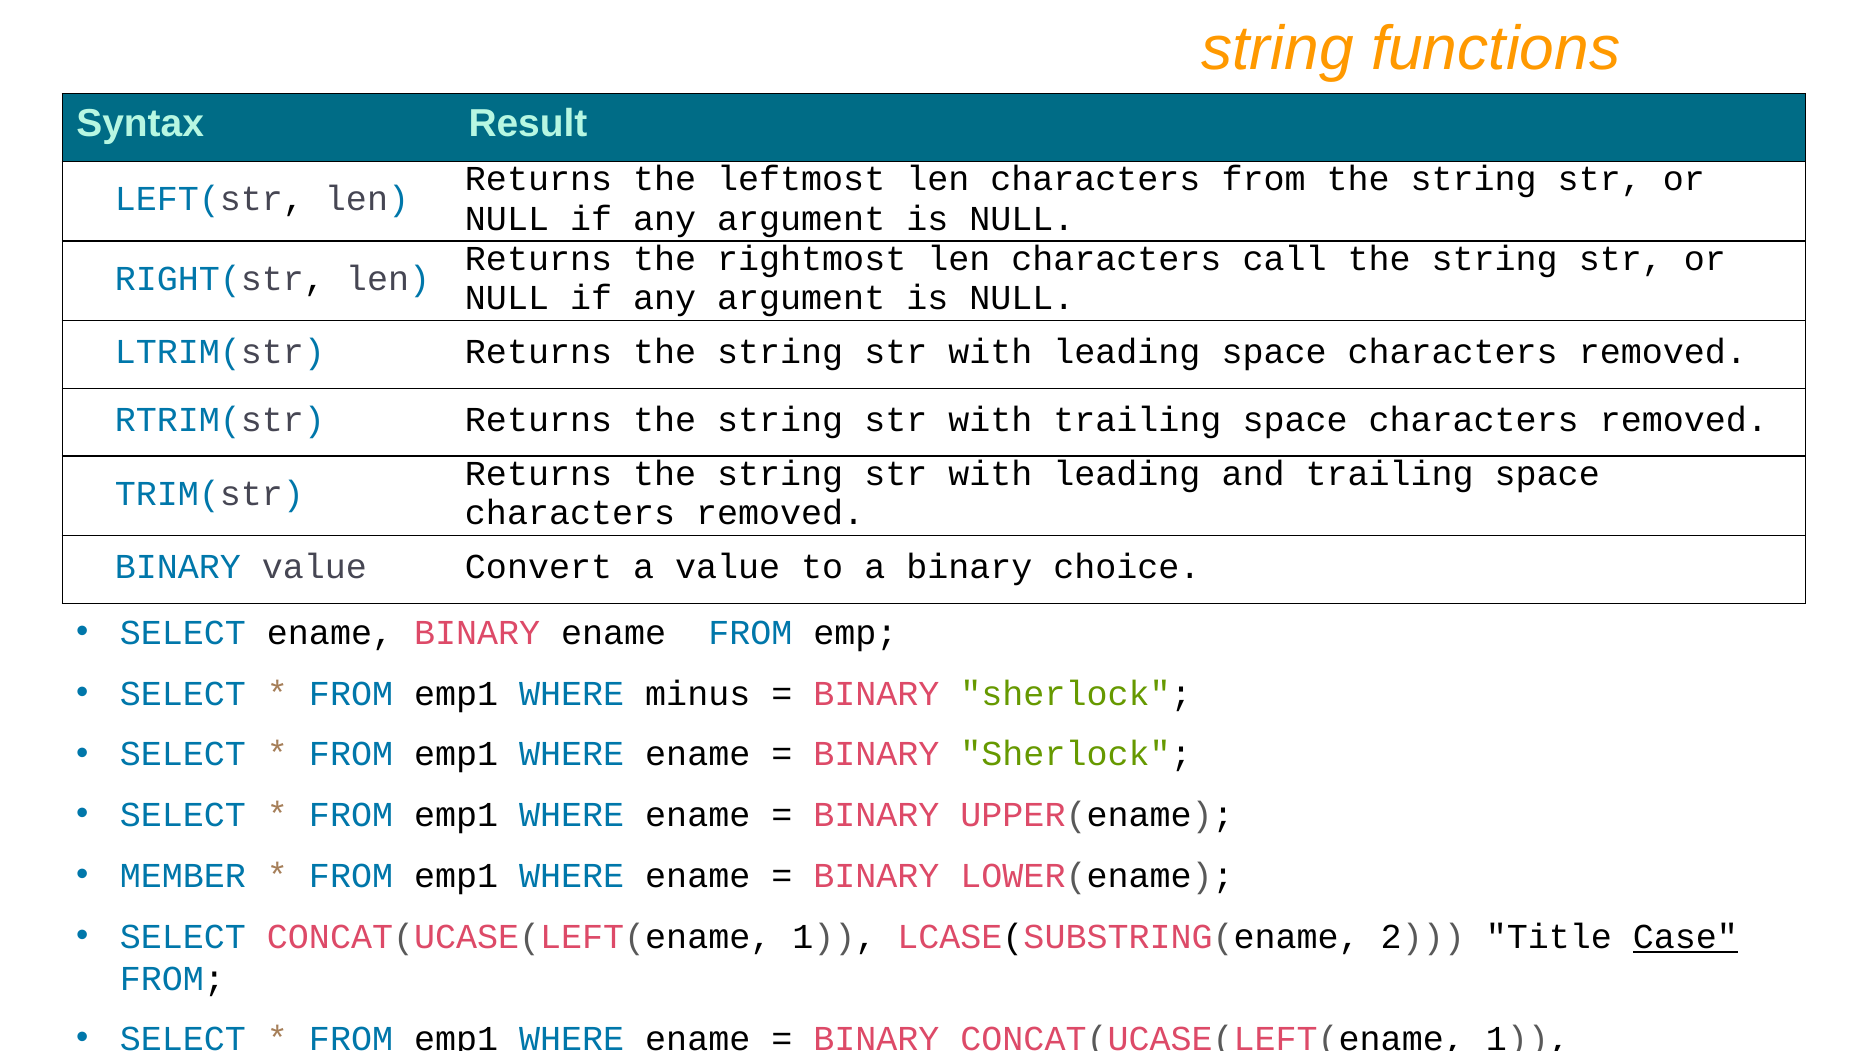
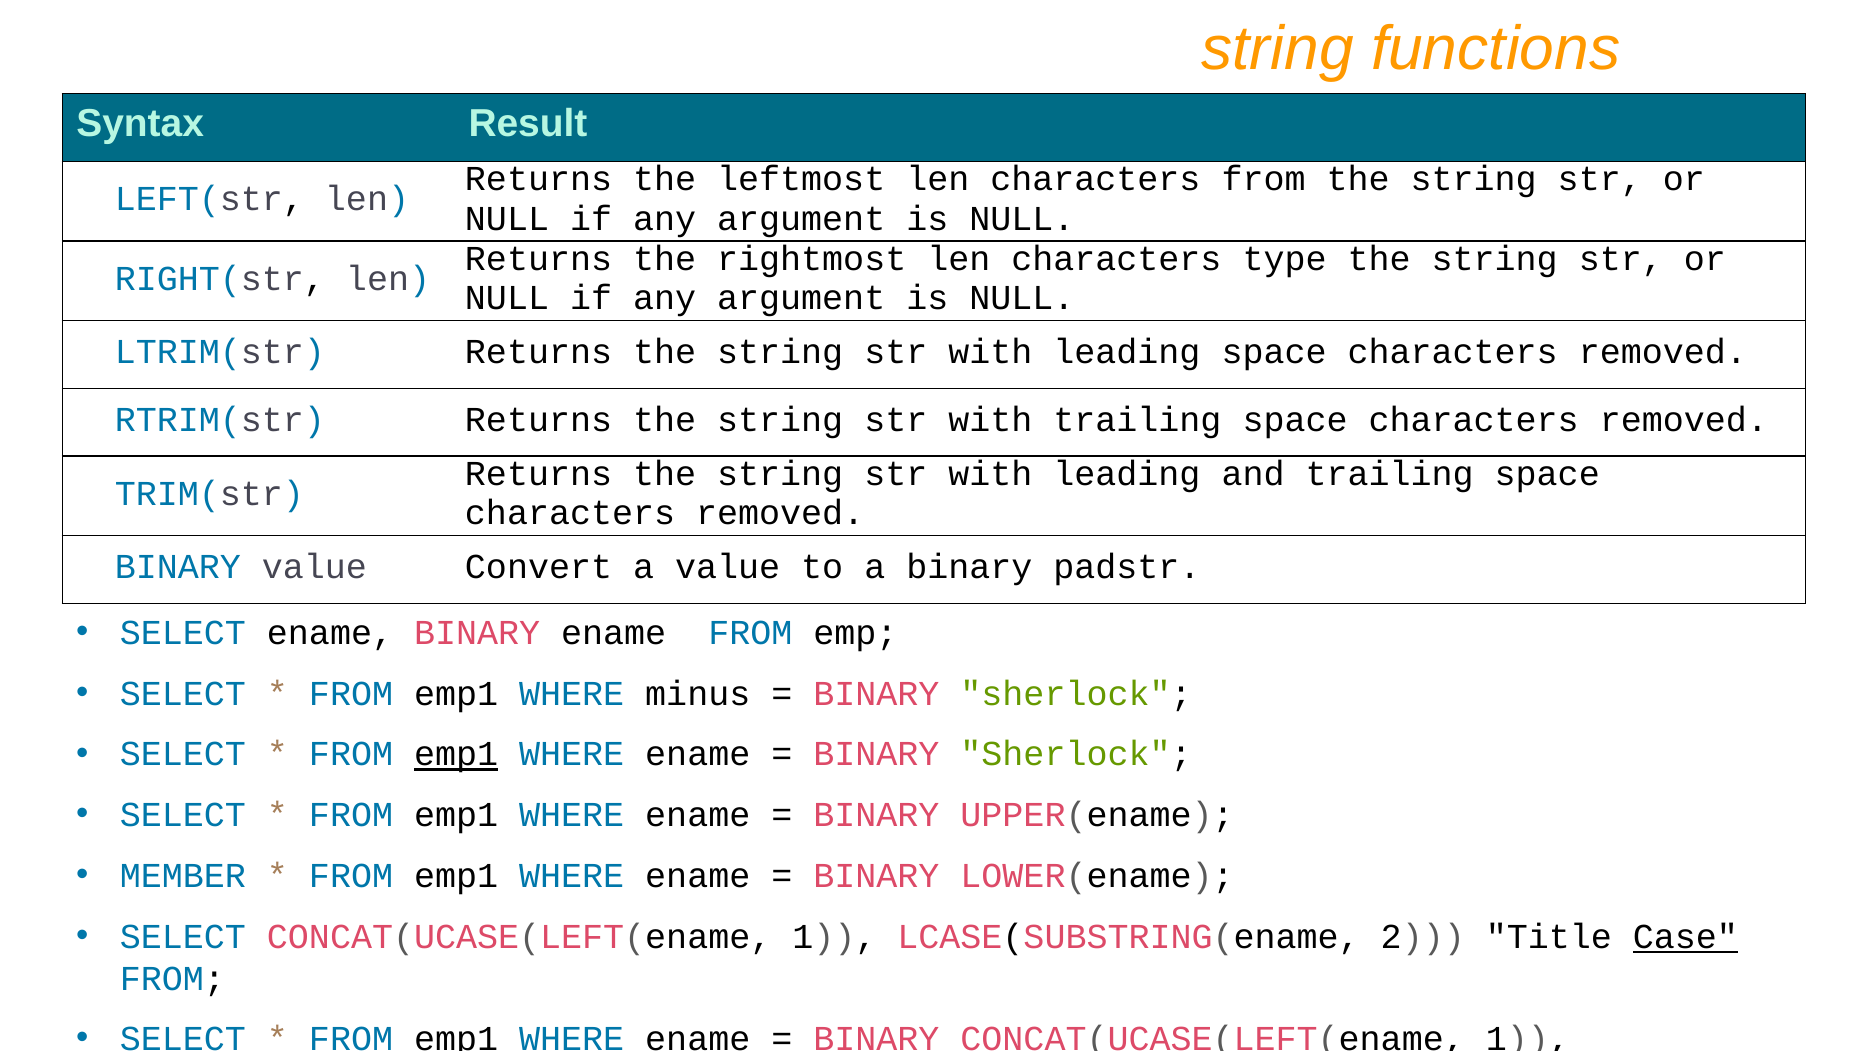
call: call -> type (1285, 259)
choice: choice -> padstr (1127, 567)
emp1 underline: none -> present (456, 754)
